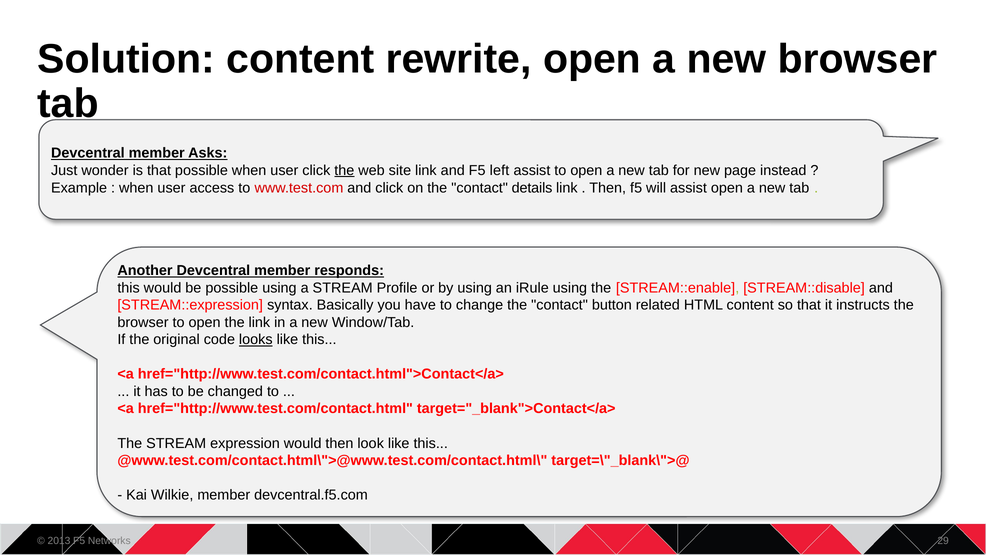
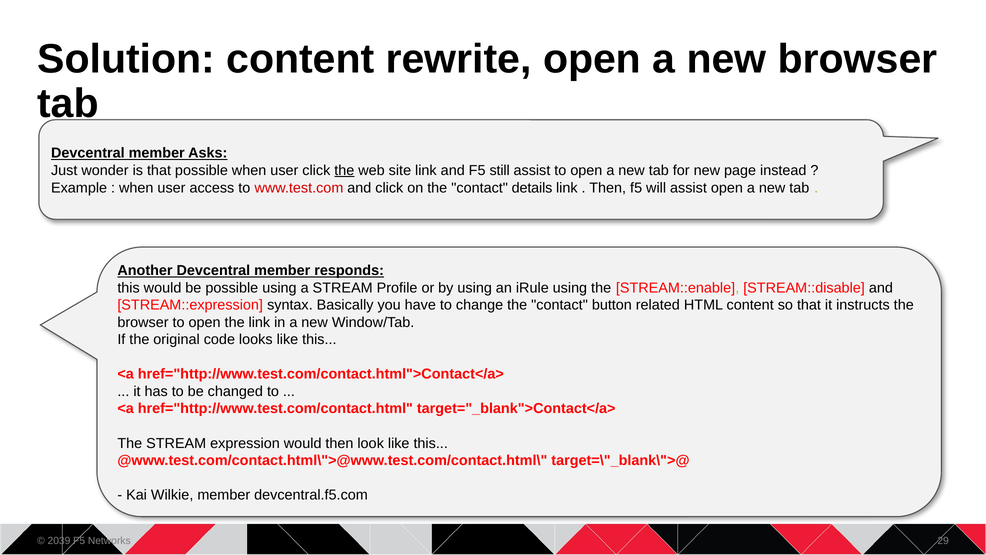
left: left -> still (500, 170)
looks underline: present -> none (256, 339)
2013: 2013 -> 2039 (59, 541)
